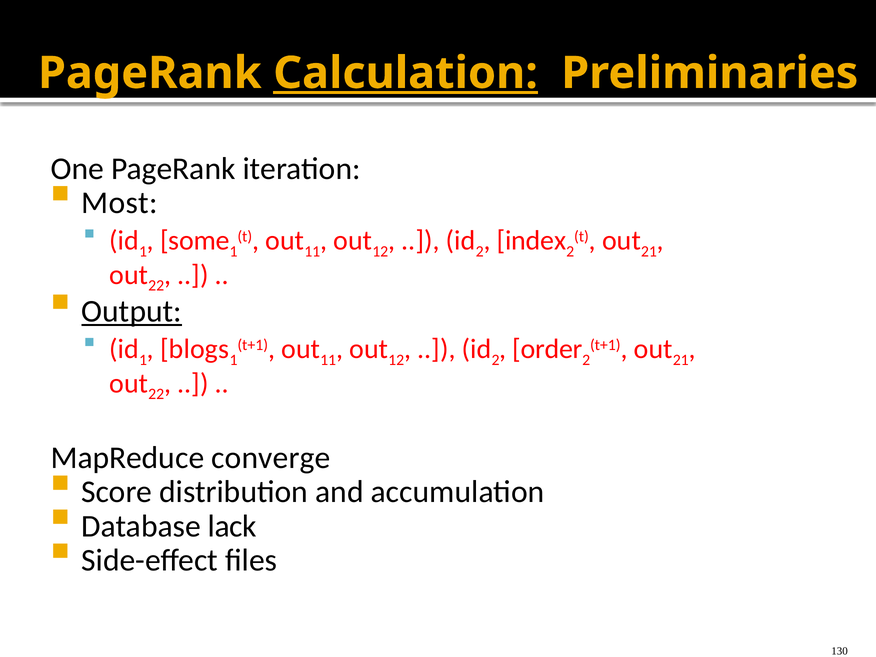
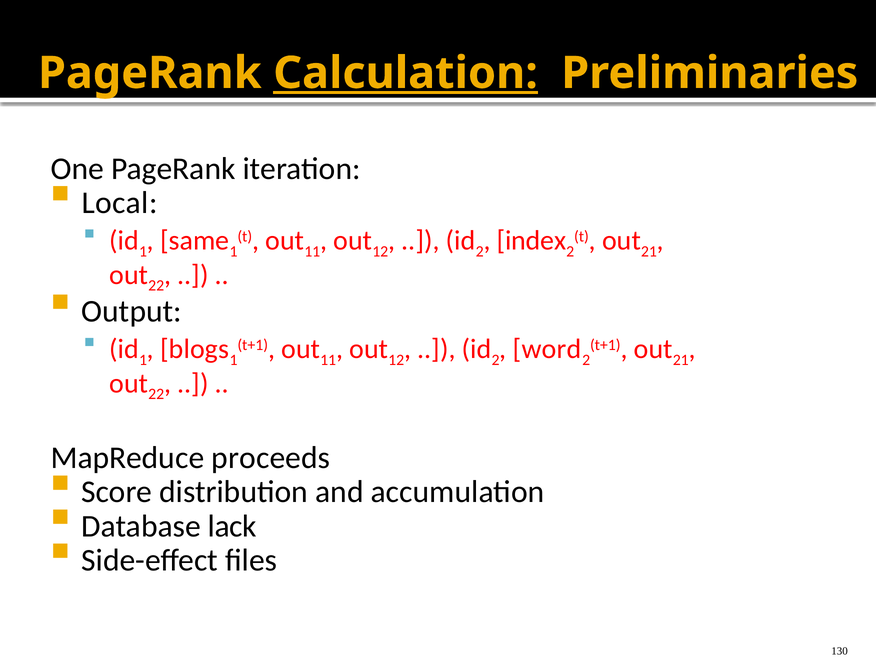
Most: Most -> Local (120, 203)
some: some -> same (195, 241)
Output underline: present -> none (132, 311)
order: order -> word (547, 349)
converge: converge -> proceeds (271, 458)
